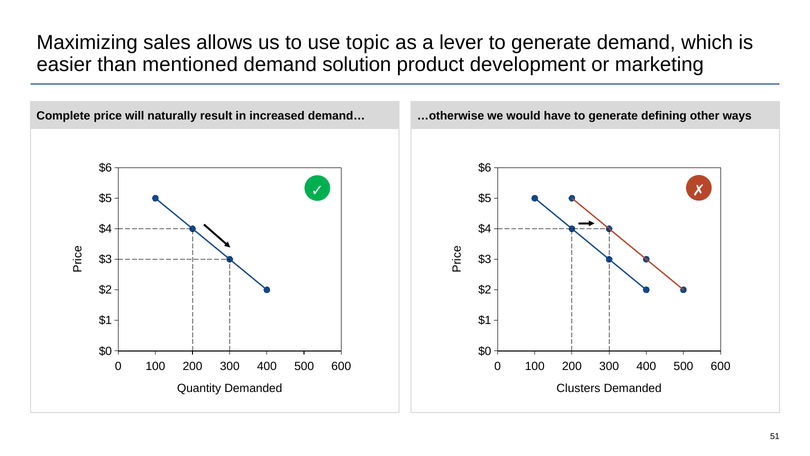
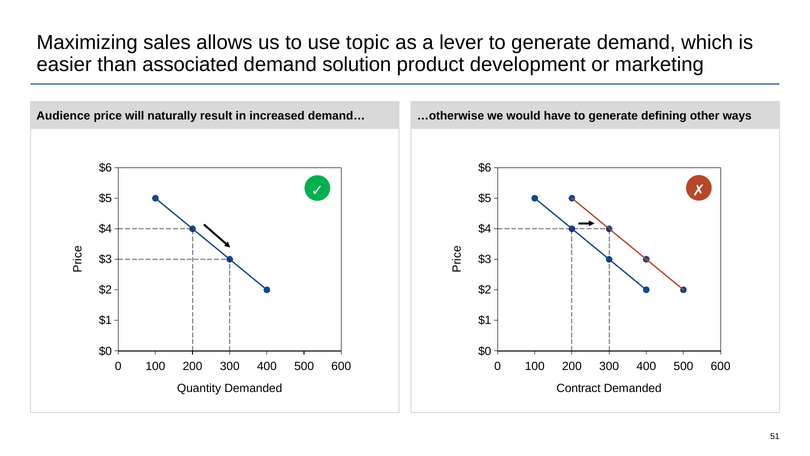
mentioned: mentioned -> associated (190, 64)
Complete: Complete -> Audience (63, 116)
Clusters: Clusters -> Contract (579, 388)
